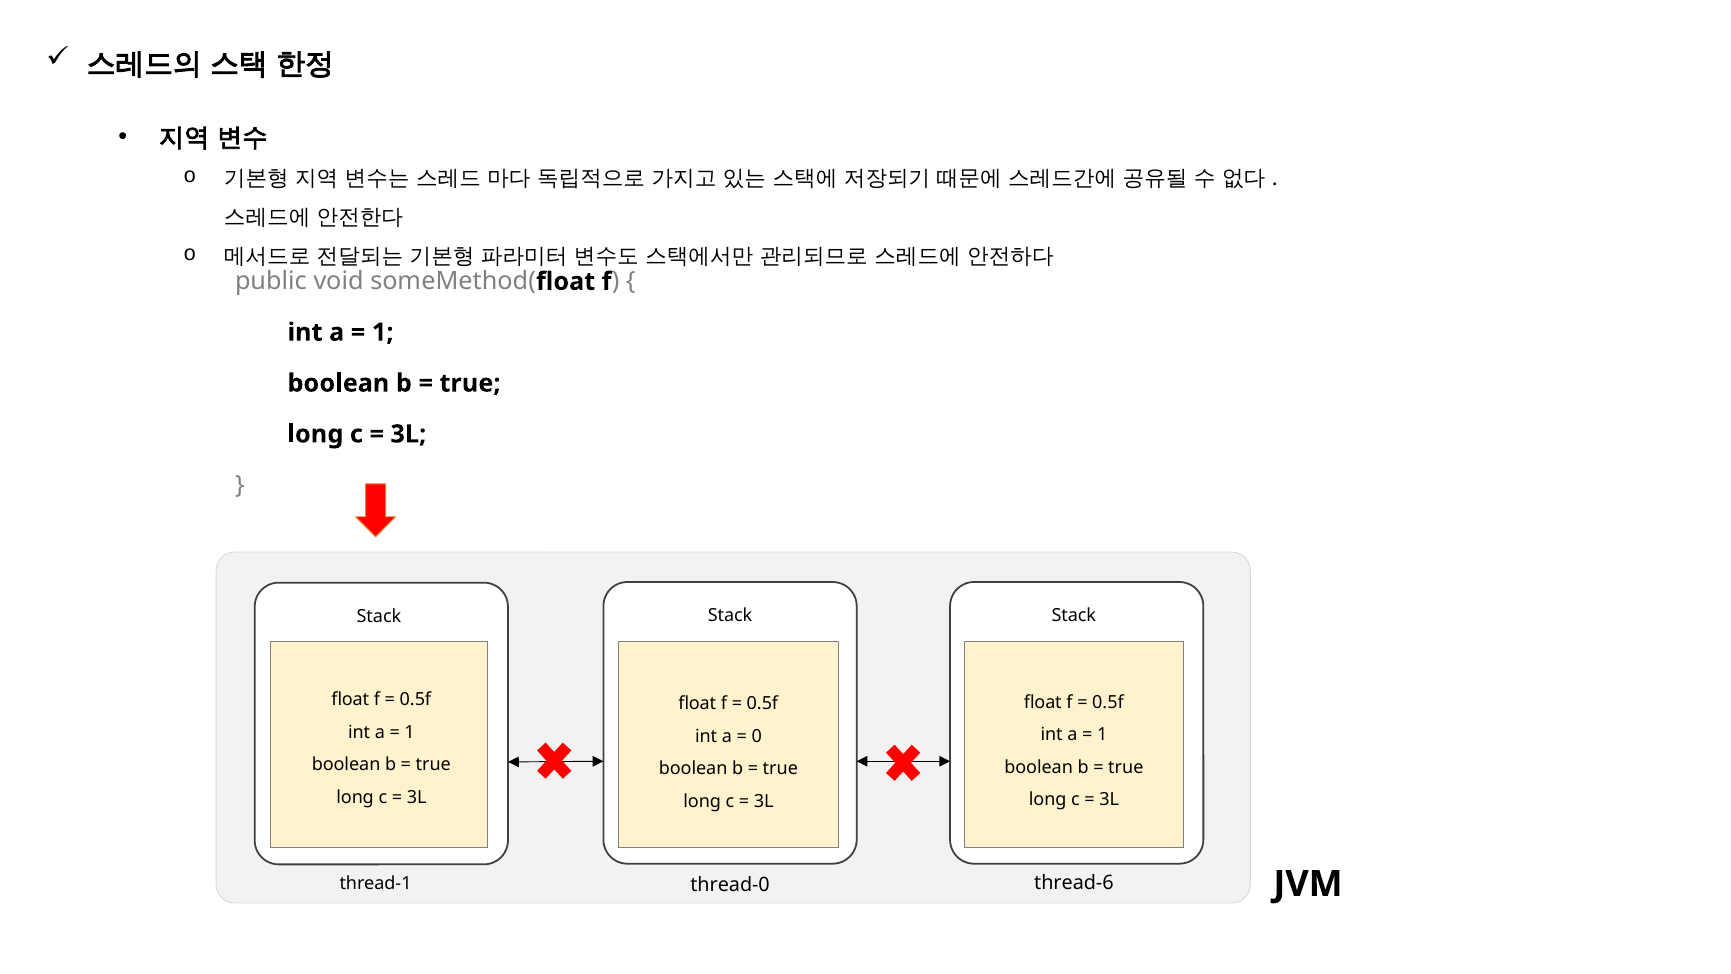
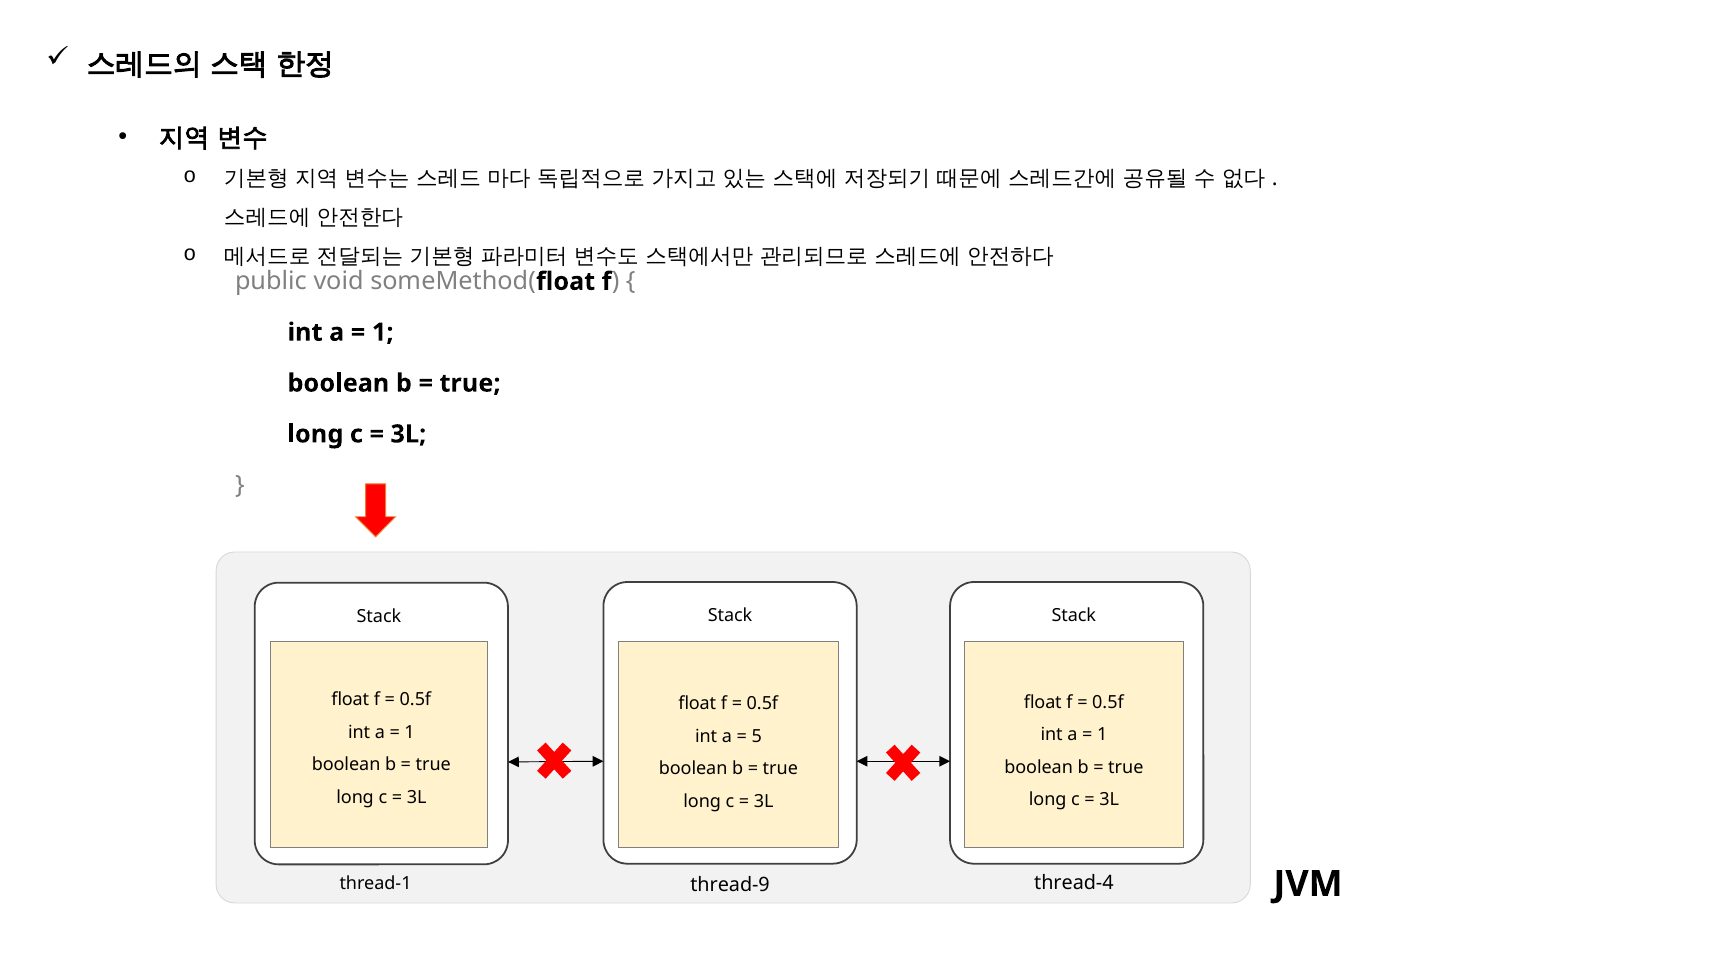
0: 0 -> 5 (757, 736)
thread-6: thread-6 -> thread-4 (1074, 882)
thread-0: thread-0 -> thread-9 (730, 884)
